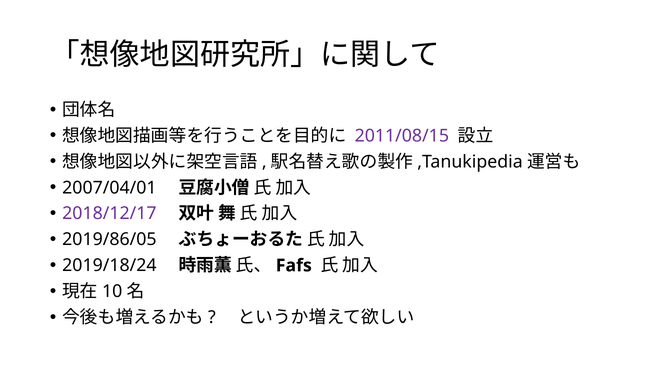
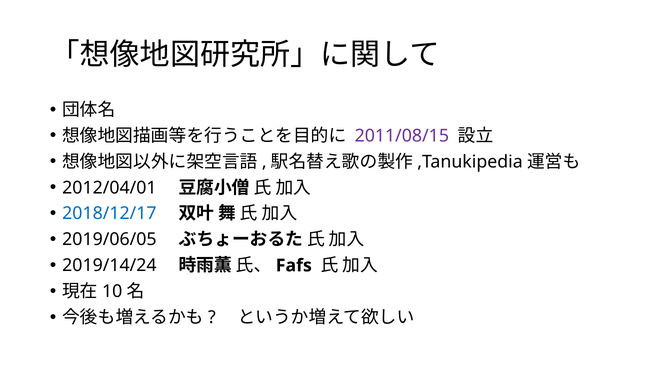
2007/04/01: 2007/04/01 -> 2012/04/01 (109, 188)
2018/12/17 colour: purple -> blue (109, 214)
2019/86/05: 2019/86/05 -> 2019/06/05 (109, 240)
2019/18/24: 2019/18/24 -> 2019/14/24 (109, 266)
